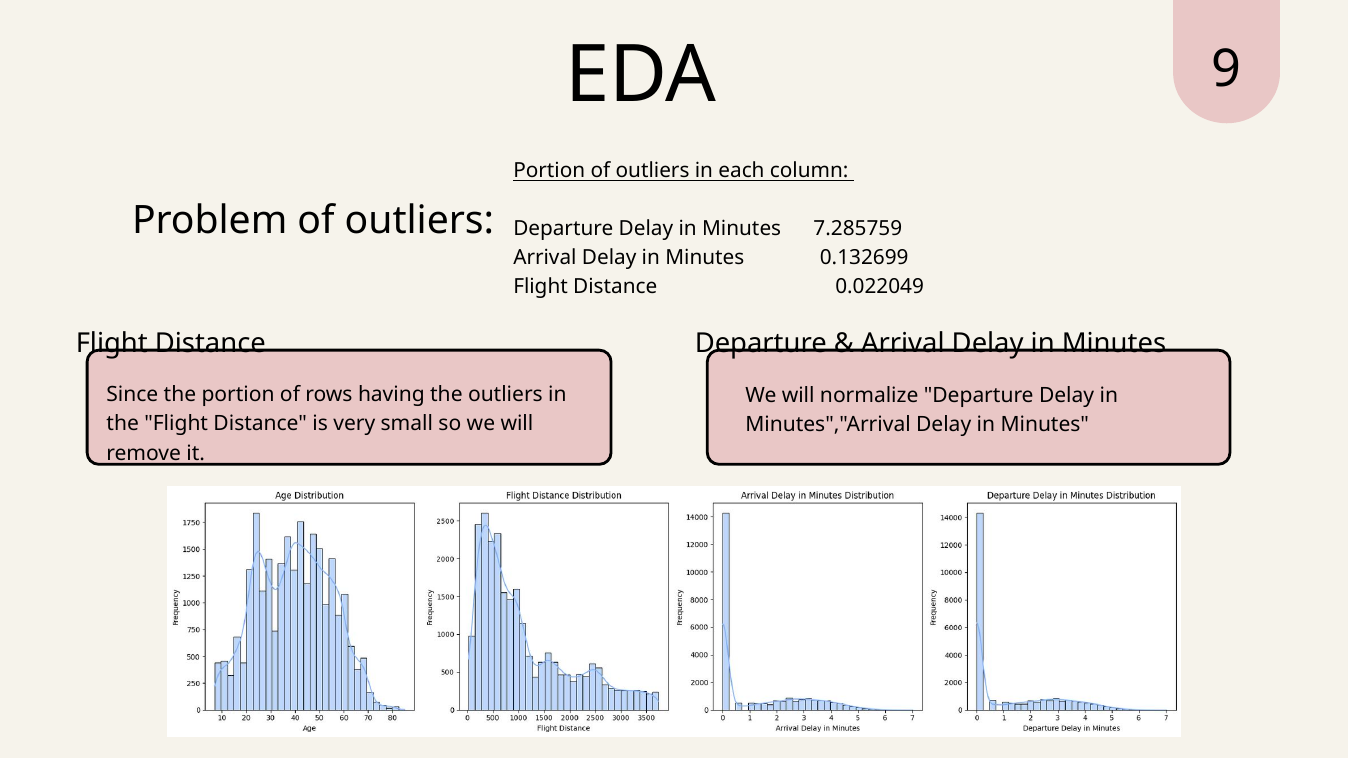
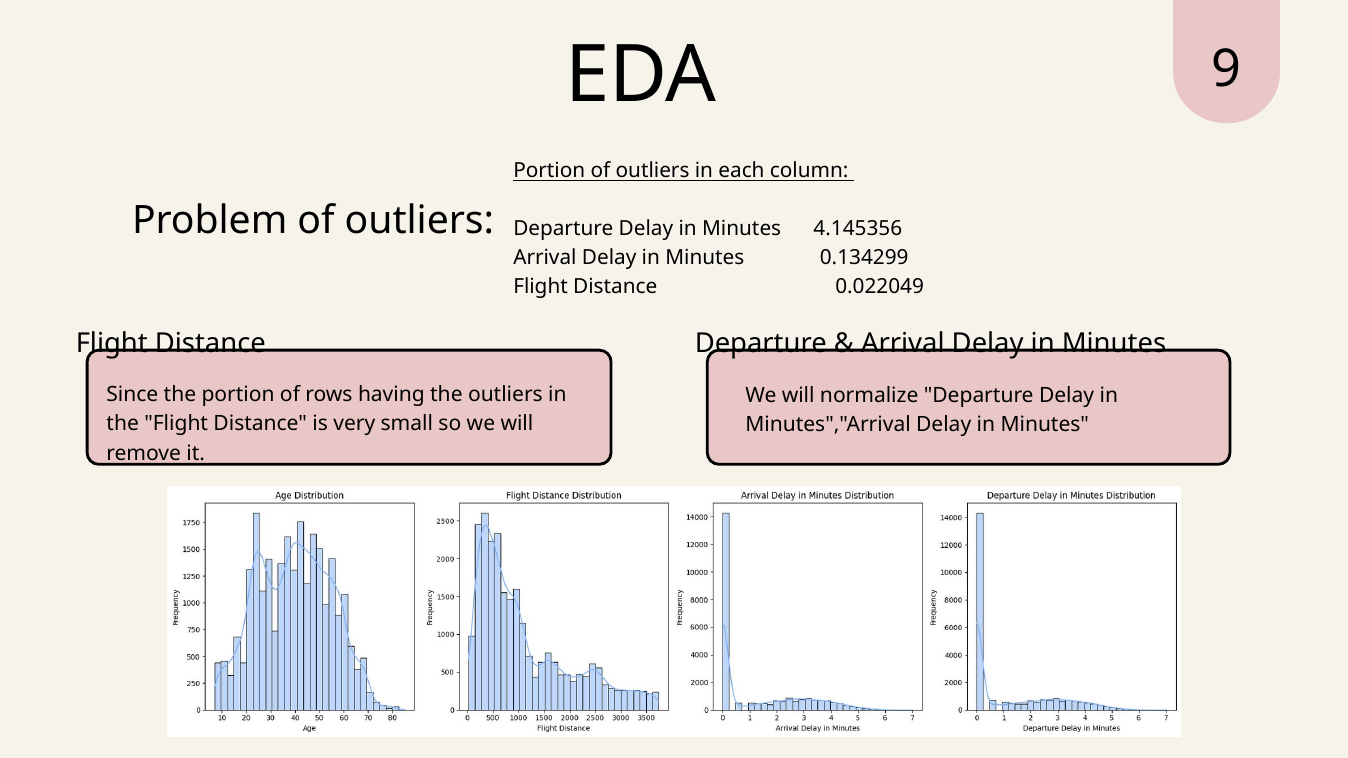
7.285759: 7.285759 -> 4.145356 (858, 229)
0.132699: 0.132699 -> 0.134299 (864, 258)
